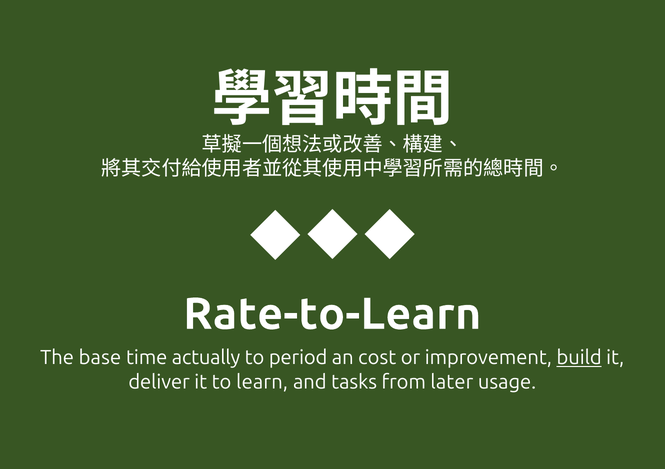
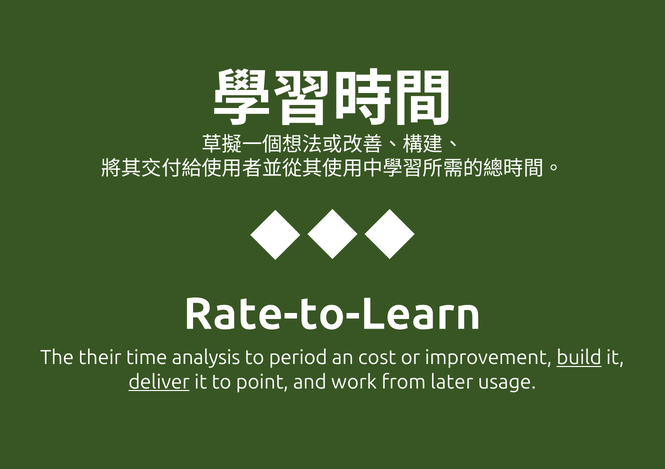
base: base -> their (100, 357)
actually: actually -> analysis (206, 357)
deliver underline: none -> present (159, 382)
learn: learn -> point (262, 382)
tasks: tasks -> work (354, 382)
